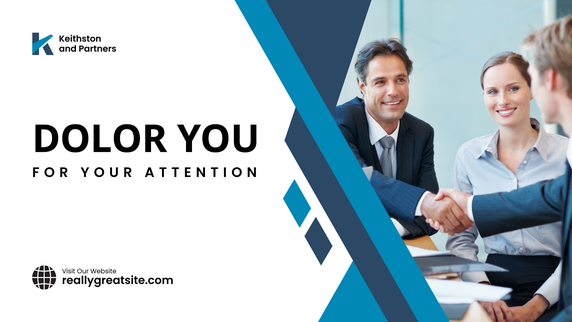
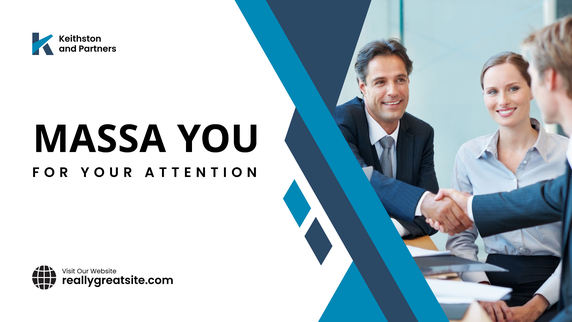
DOLOR: DOLOR -> MASSA (99, 139)
